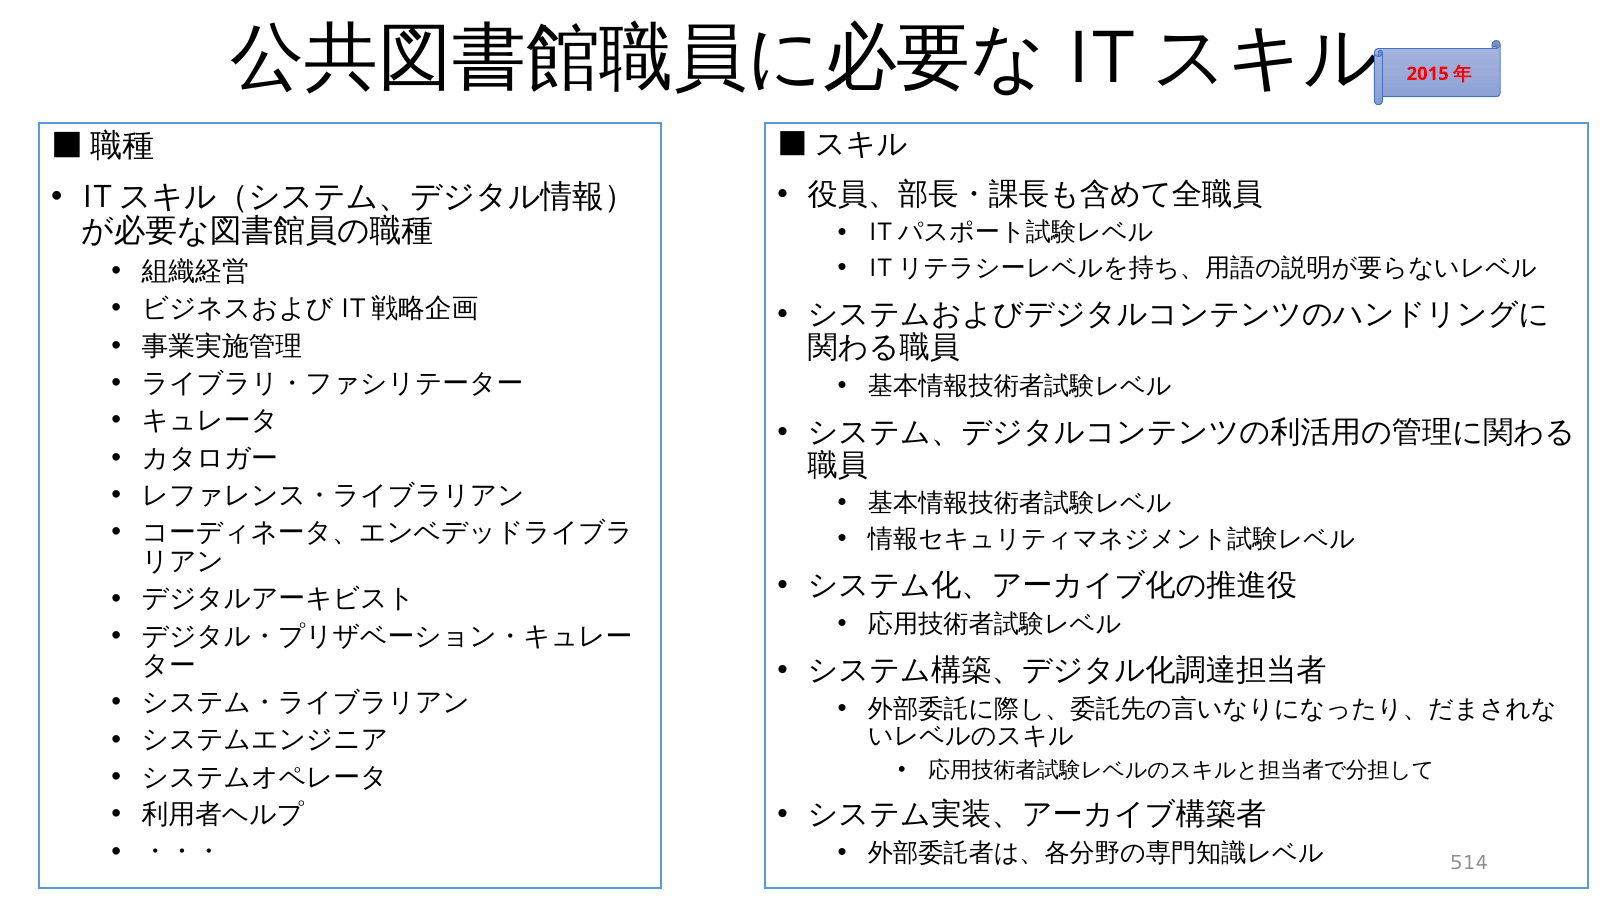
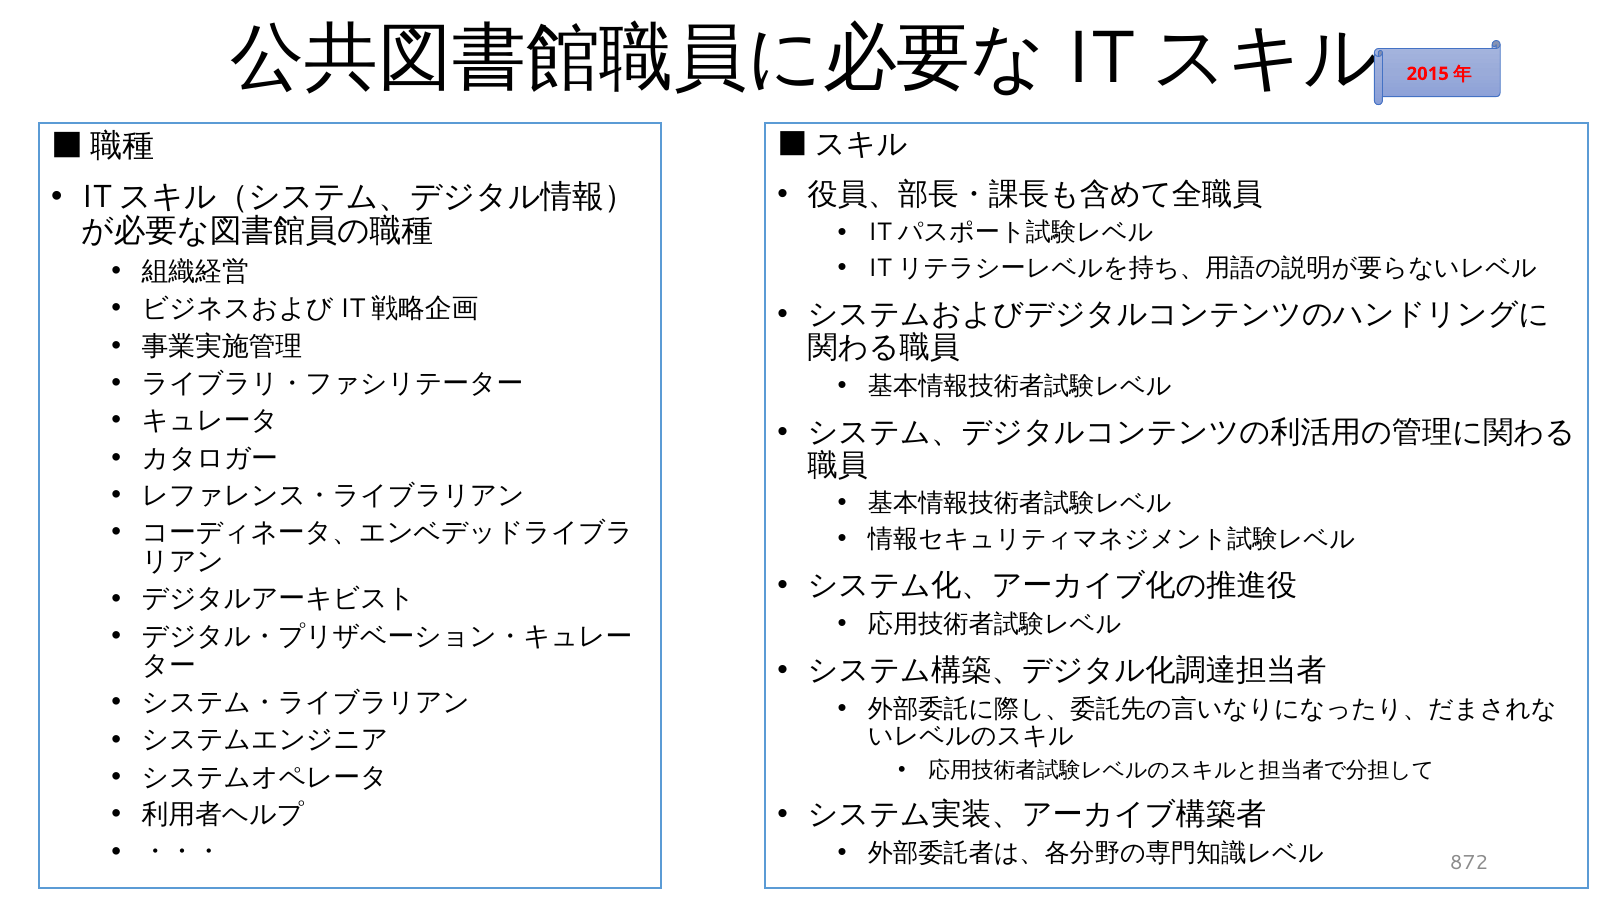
514: 514 -> 872 (1469, 863)
